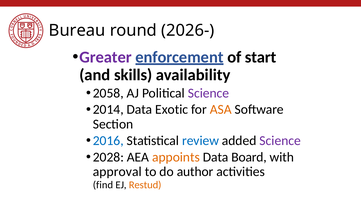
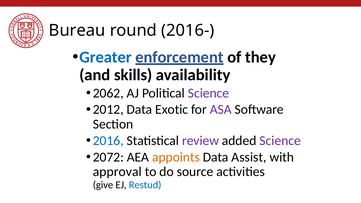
2026-: 2026- -> 2016- (188, 30)
Greater colour: purple -> blue (106, 57)
start: start -> they (261, 57)
2058: 2058 -> 2062 (108, 93)
2014: 2014 -> 2012 (108, 110)
ASA colour: orange -> purple (221, 110)
review colour: blue -> purple (201, 141)
2028: 2028 -> 2072 (108, 157)
Board: Board -> Assist (249, 157)
author: author -> source (195, 172)
find: find -> give (103, 185)
Restud colour: orange -> blue (145, 185)
